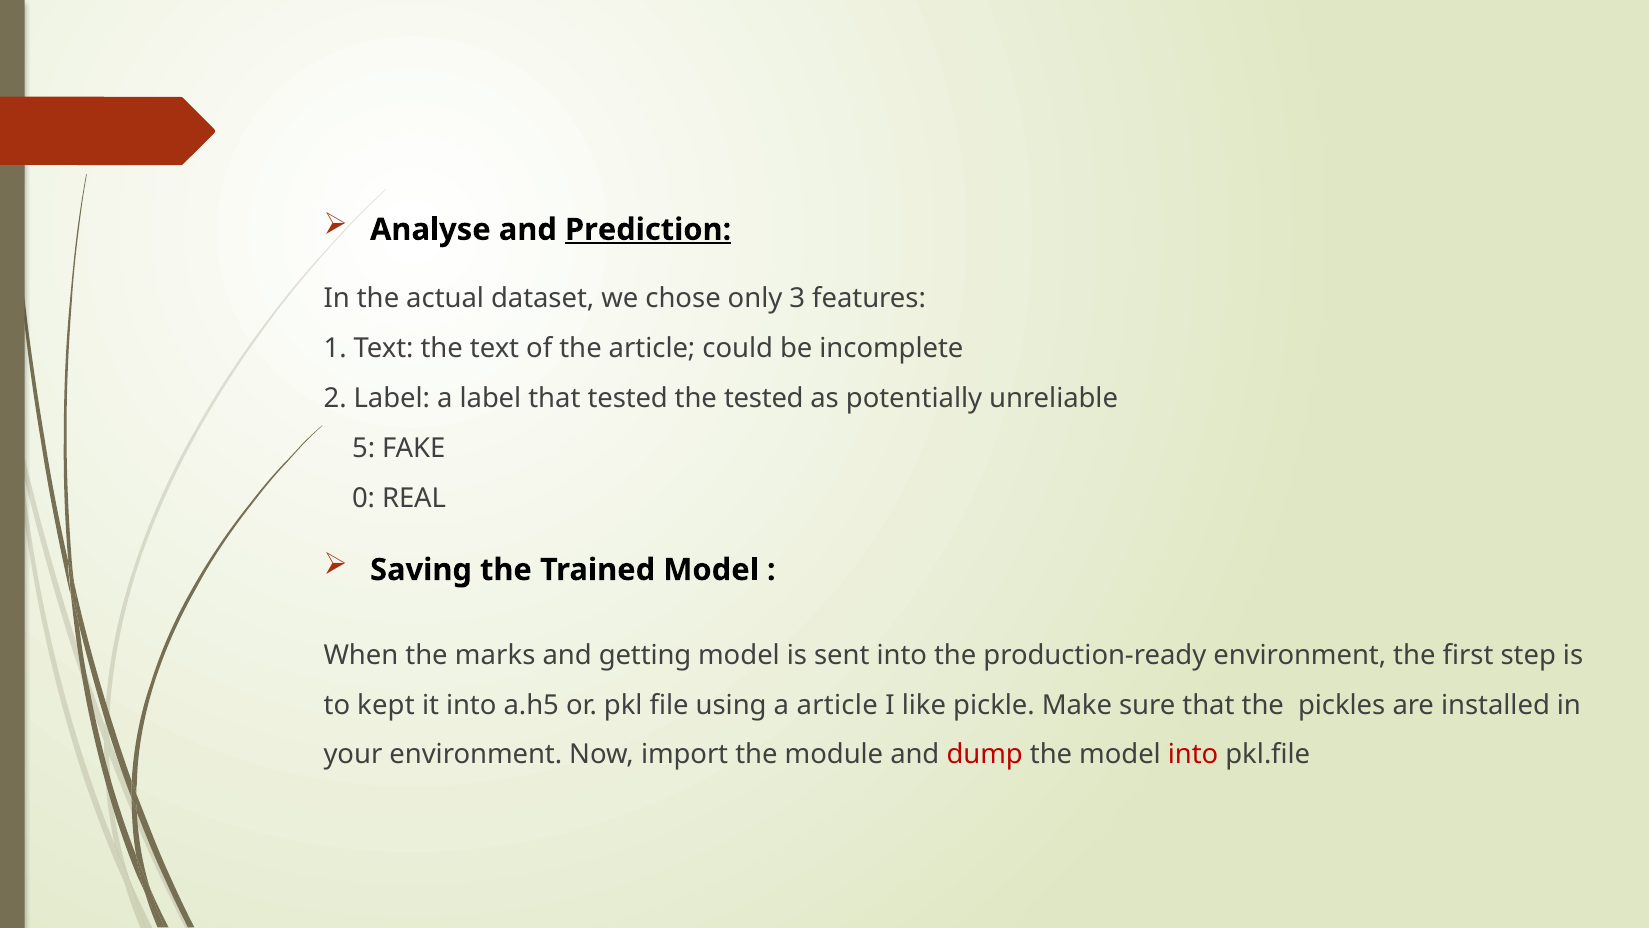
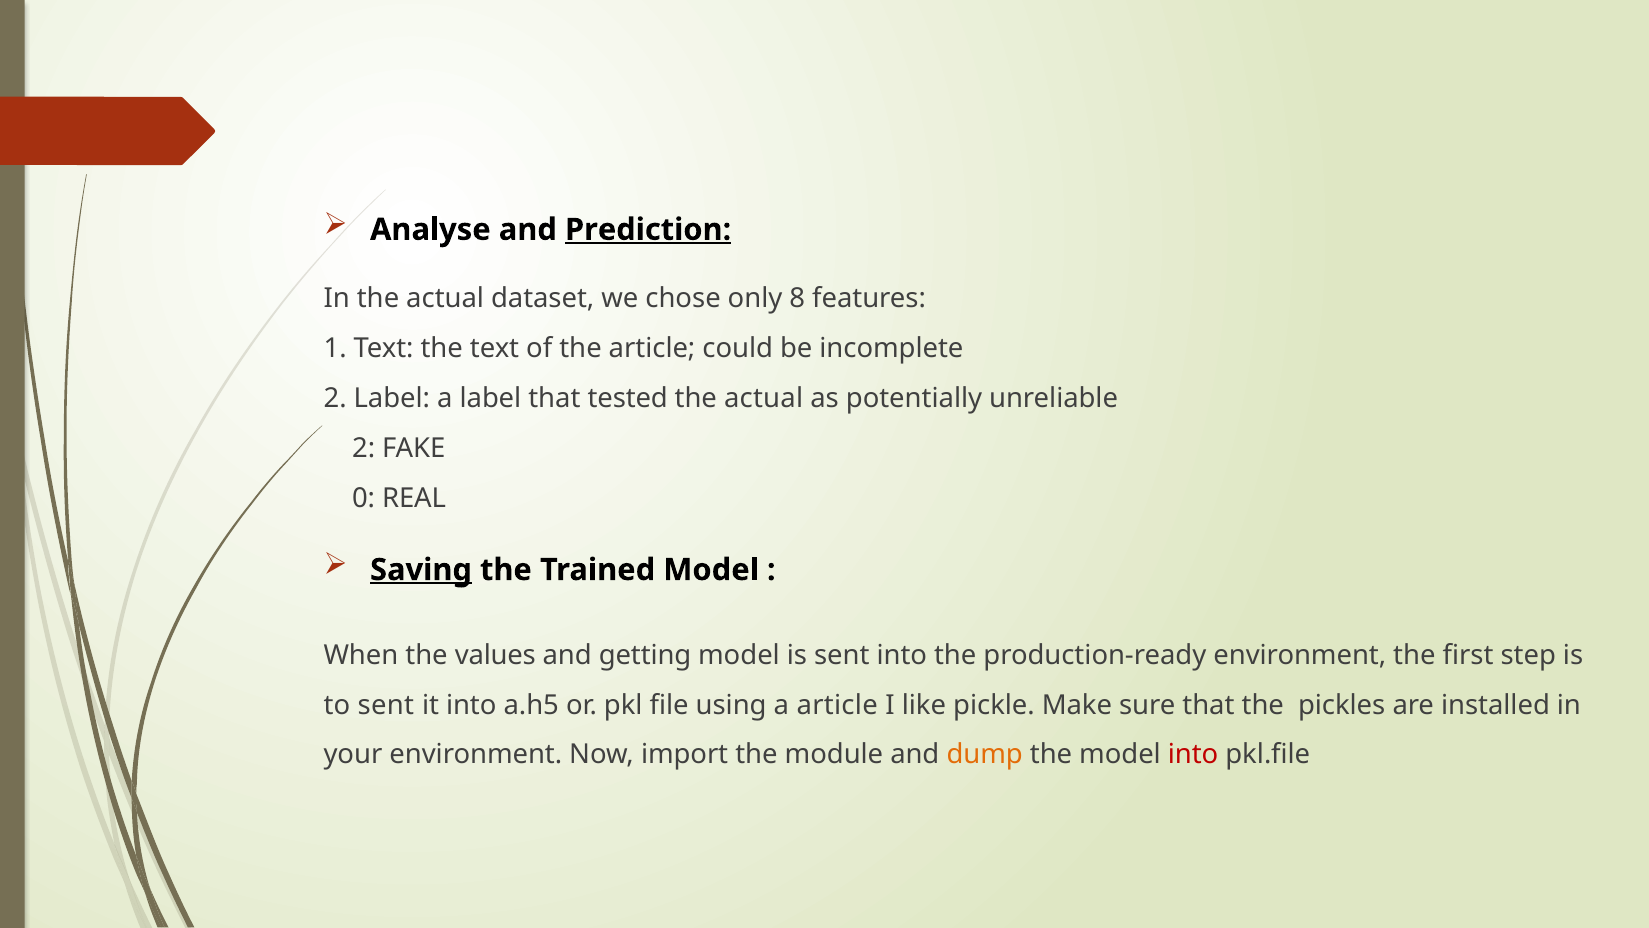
3: 3 -> 8 (797, 298)
tested: tested -> actual (764, 398)
5: 5 -> 2 (364, 448)
Saving underline: none -> present (421, 570)
marks: marks -> values (495, 655)
to kept: kept -> sent (386, 705)
dump colour: red -> orange (985, 754)
